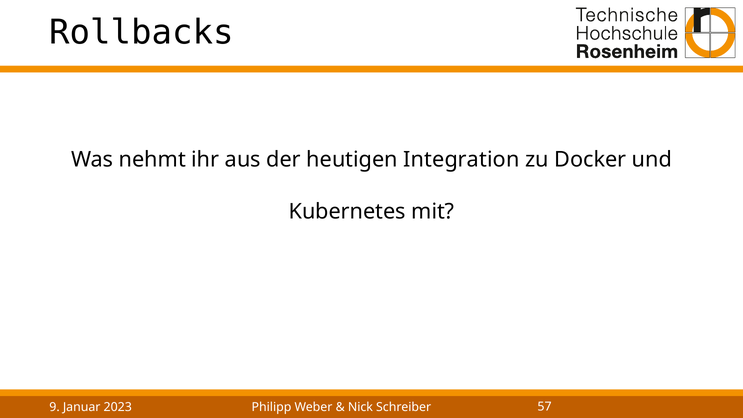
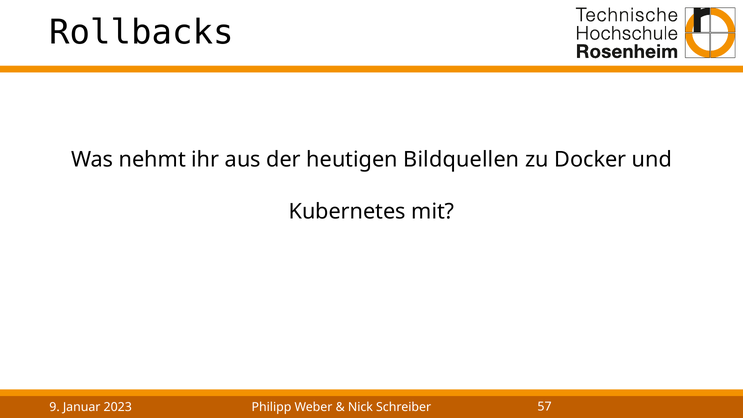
Integration: Integration -> Bildquellen (461, 160)
